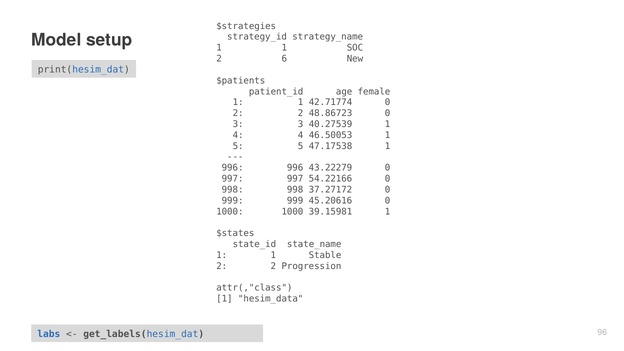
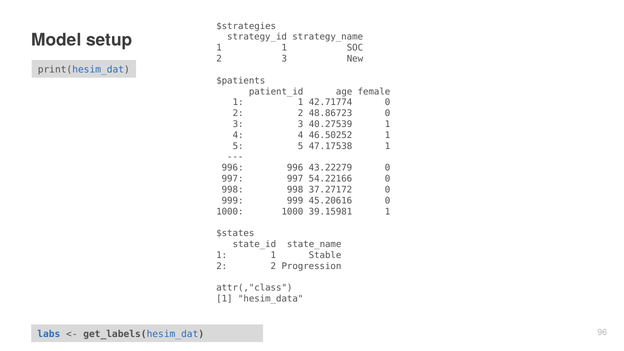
2 6: 6 -> 3 (284, 59)
46.50053: 46.50053 -> 46.50252 (331, 135)
